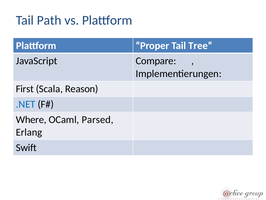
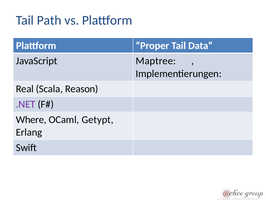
Tree“: Tree“ -> Data“ (200, 45)
Compare: Compare -> Maptree (156, 61)
First: First -> Real (25, 89)
.NET colour: blue -> purple (26, 104)
Parsed: Parsed -> Getypt (98, 119)
